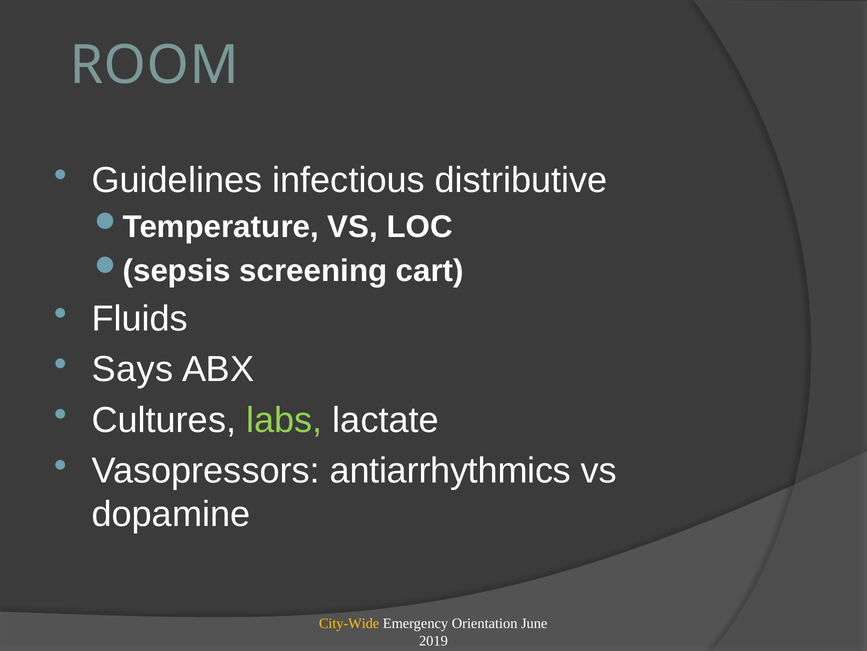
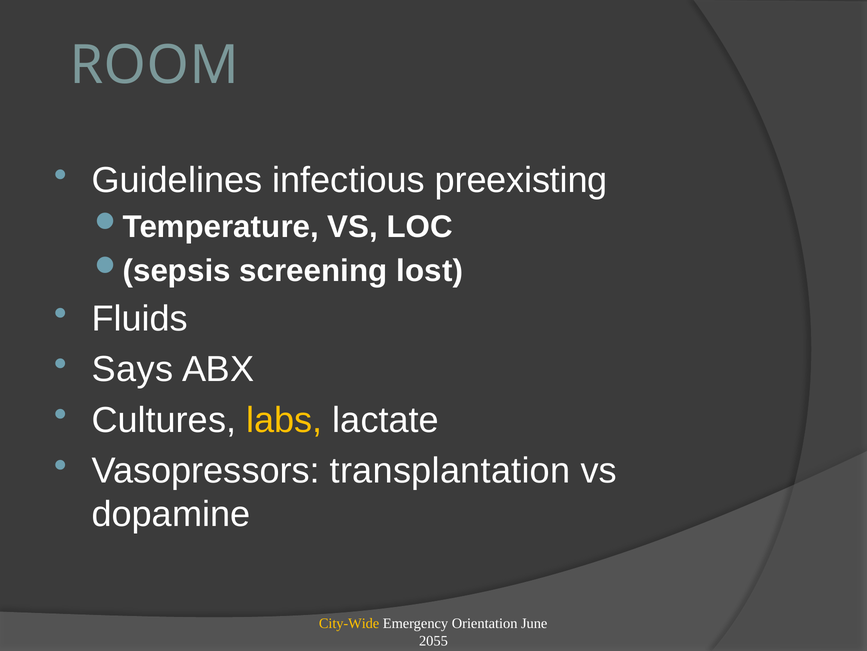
distributive: distributive -> preexisting (521, 180)
cart: cart -> lost (430, 270)
labs colour: light green -> yellow (284, 420)
antiarrhythmics: antiarrhythmics -> transplantation (450, 470)
2019: 2019 -> 2055 (433, 640)
